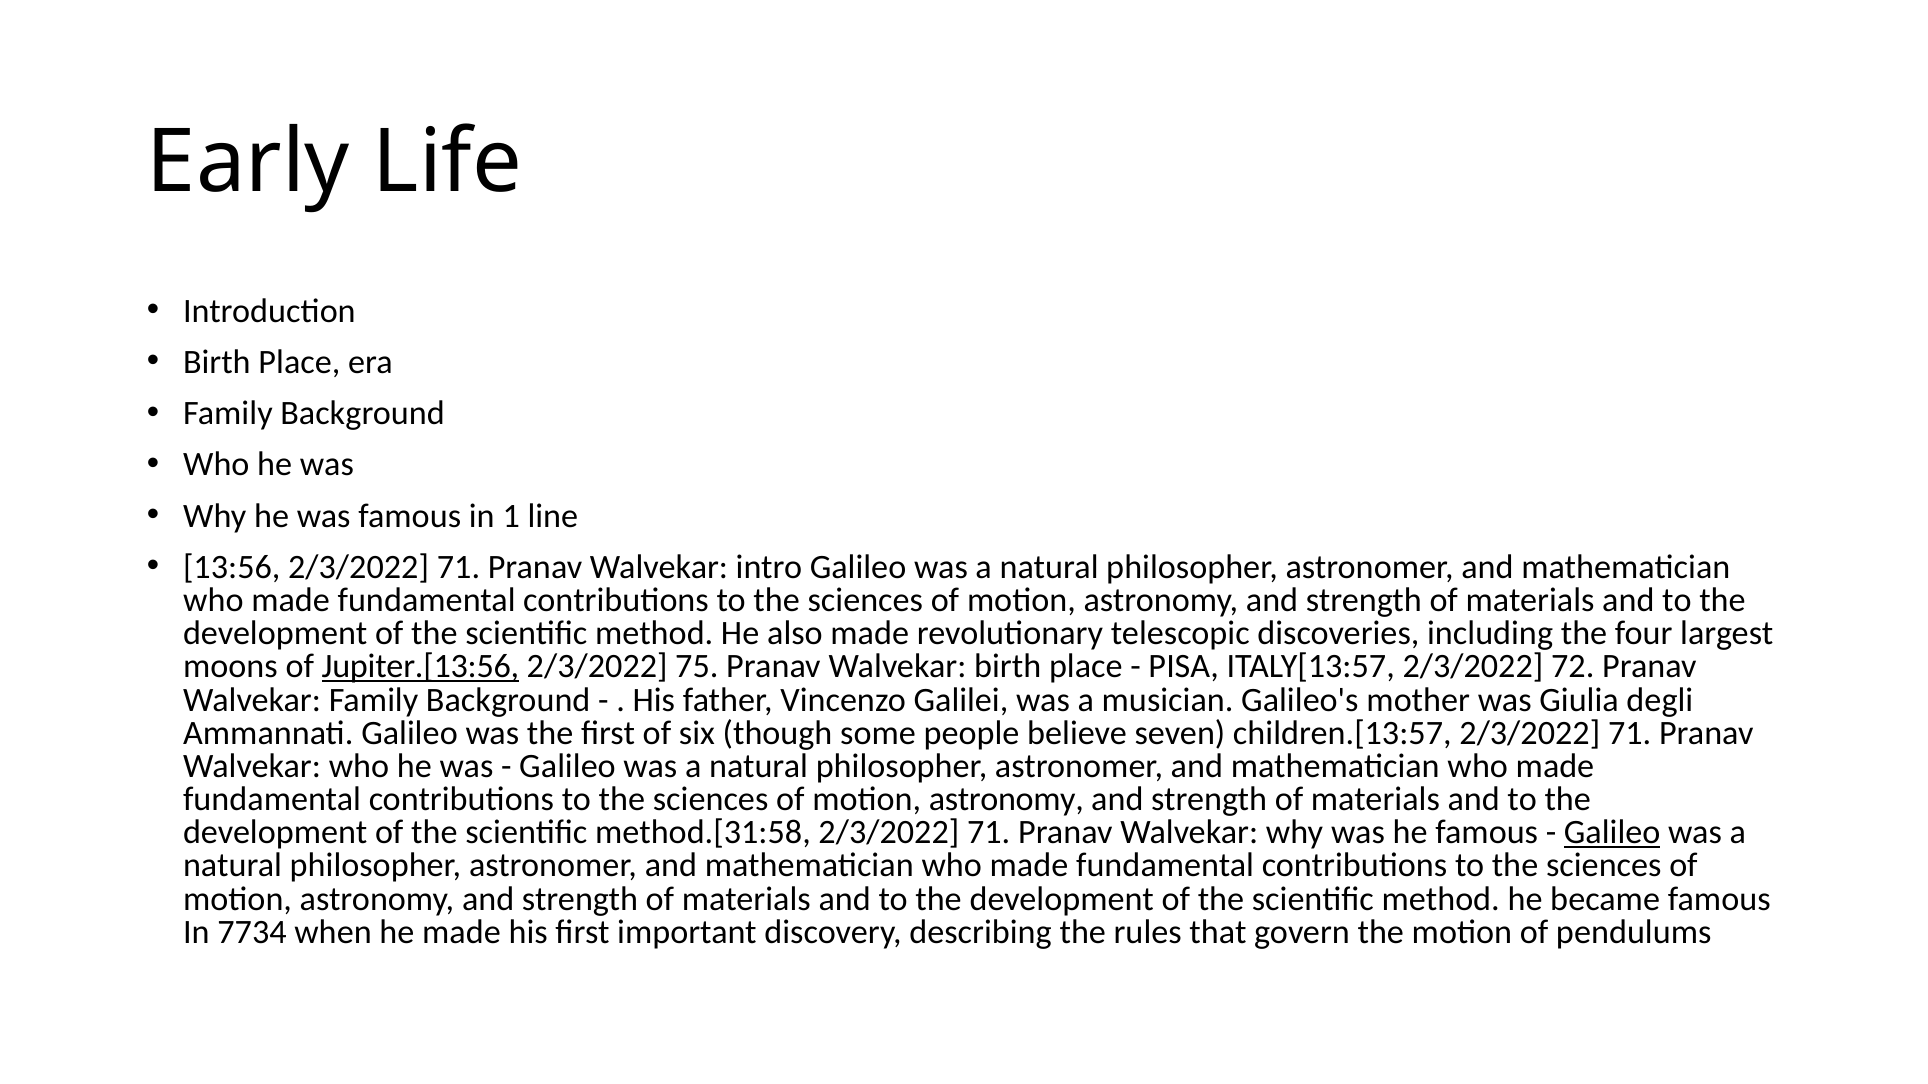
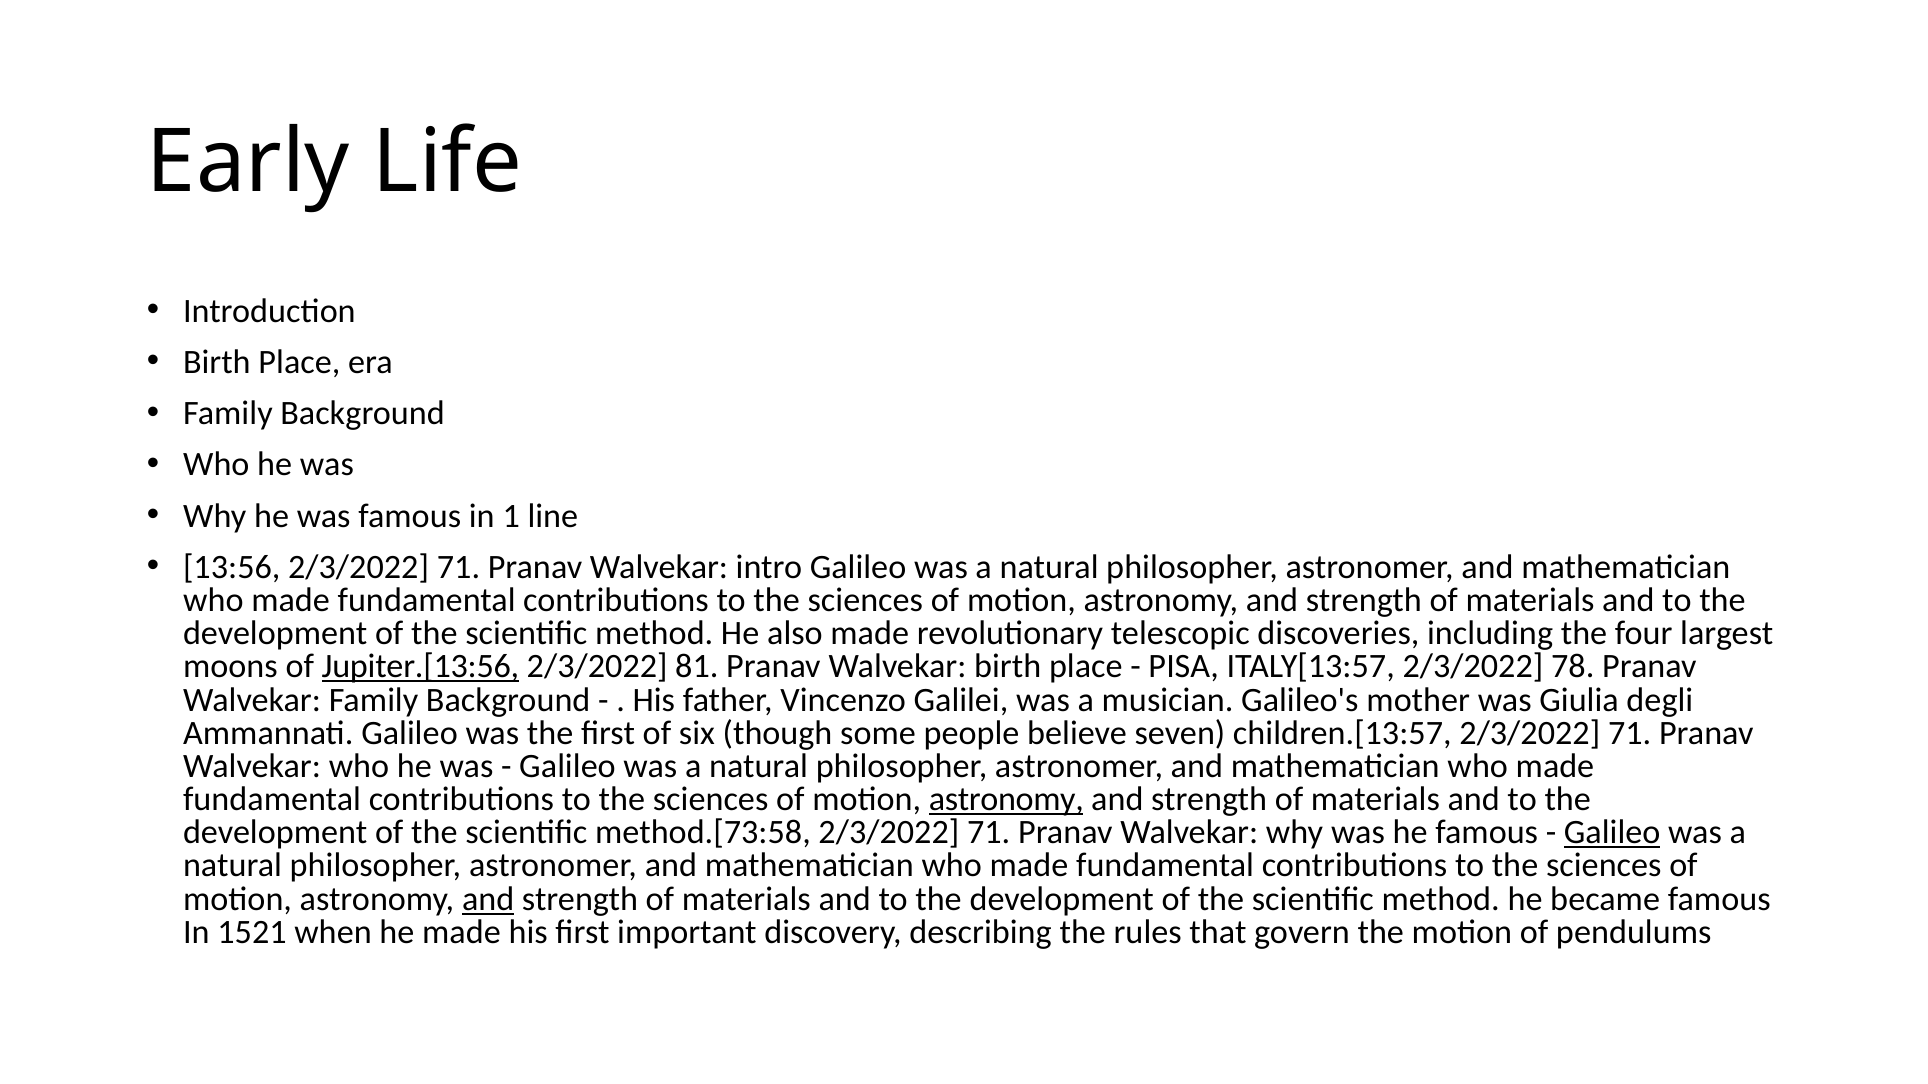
75: 75 -> 81 (697, 667)
72: 72 -> 78 (1573, 667)
astronomy underline: none -> present (1006, 800)
method.[31:58: method.[31:58 -> method.[73:58 (703, 833)
and underline: none -> present (488, 899)
7734: 7734 -> 1521 (252, 932)
